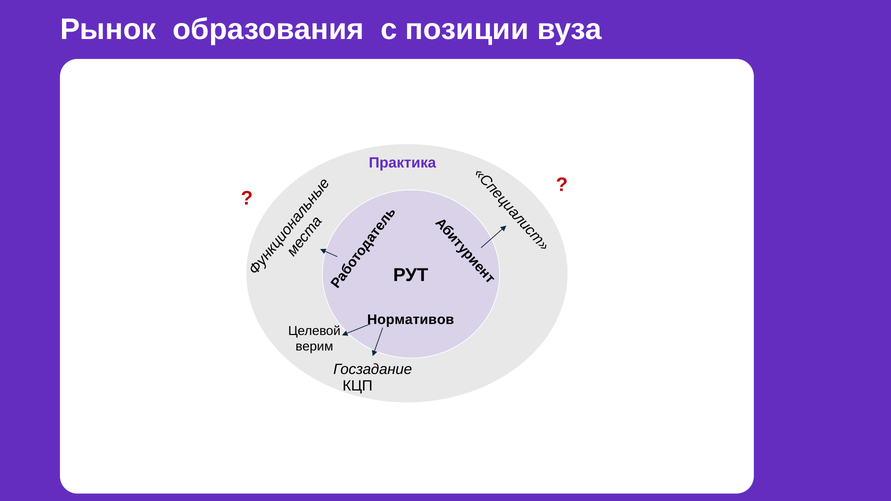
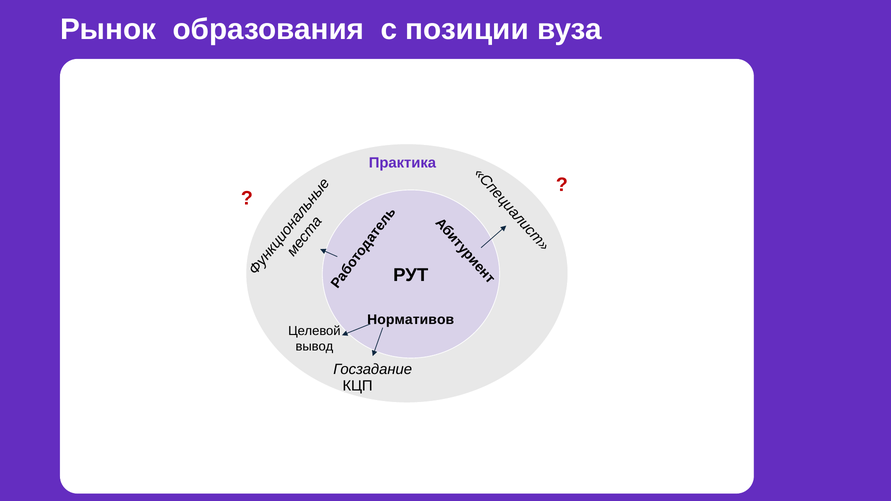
верим: верим -> вывод (314, 347)
